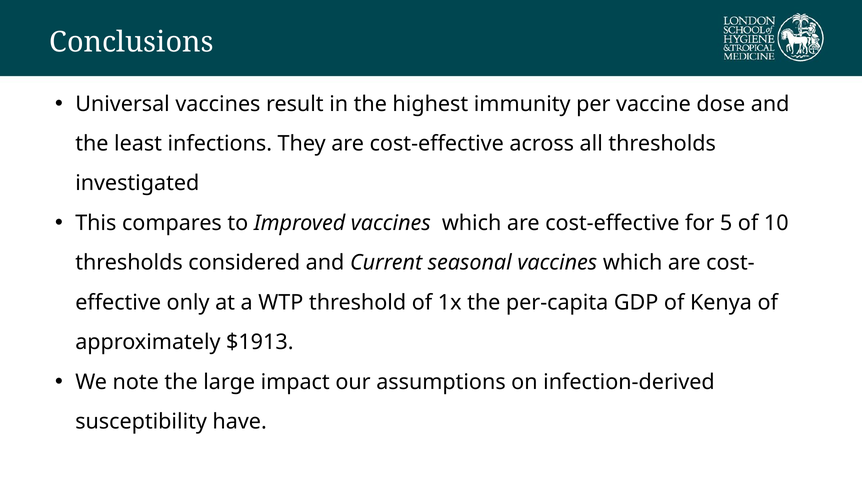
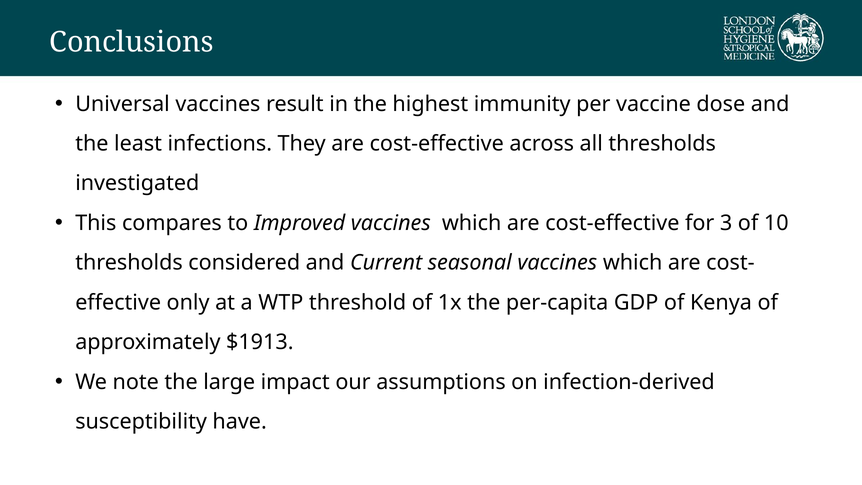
5: 5 -> 3 (726, 223)
